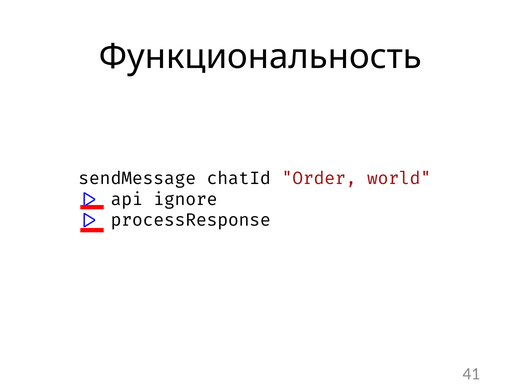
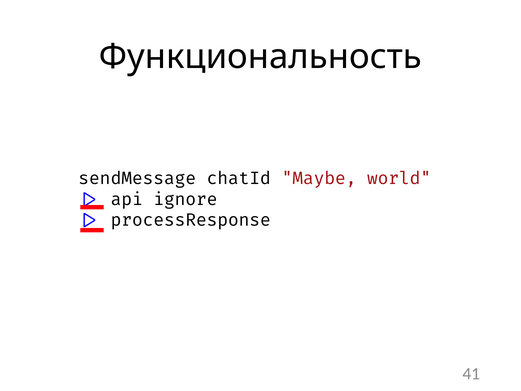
Order: Order -> Maybe (319, 178)
